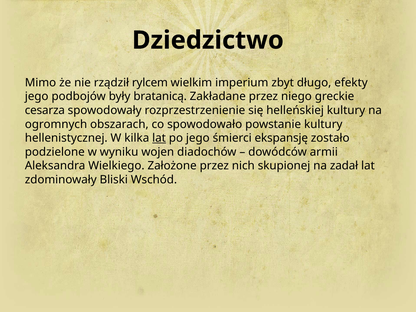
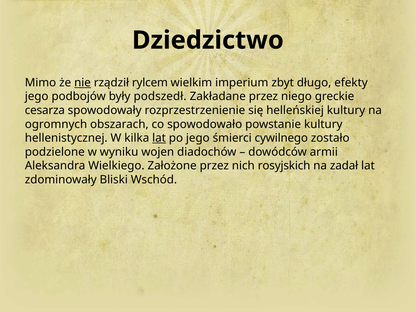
nie underline: none -> present (83, 83)
bratanicą: bratanicą -> podszedł (160, 96)
ekspansję: ekspansję -> cywilnego (281, 138)
skupionej: skupionej -> rosyjskich (284, 166)
